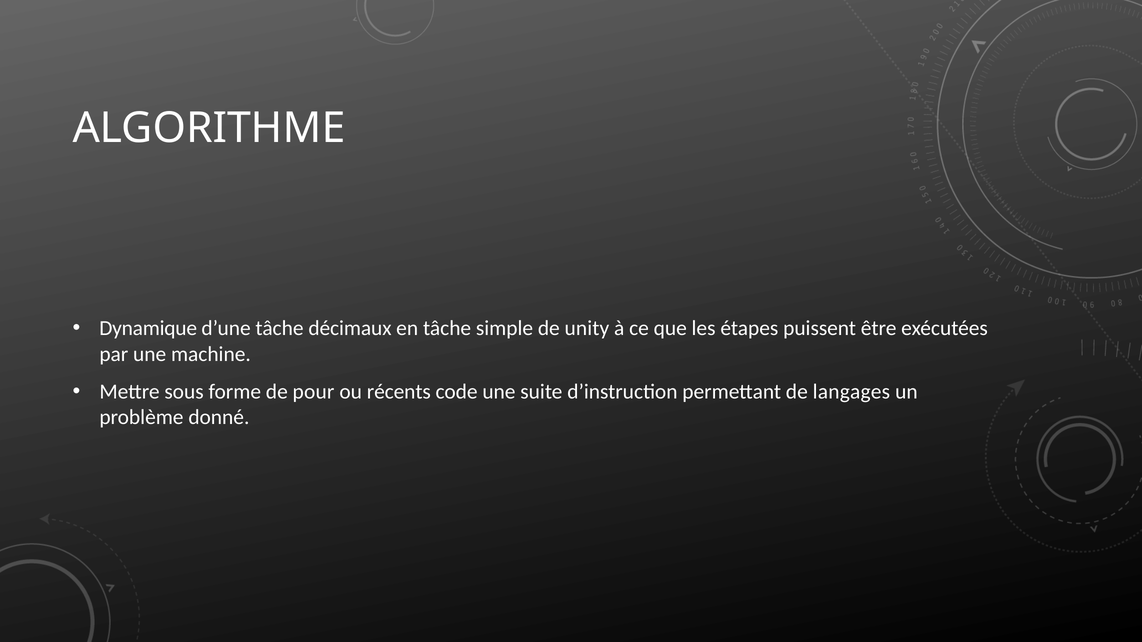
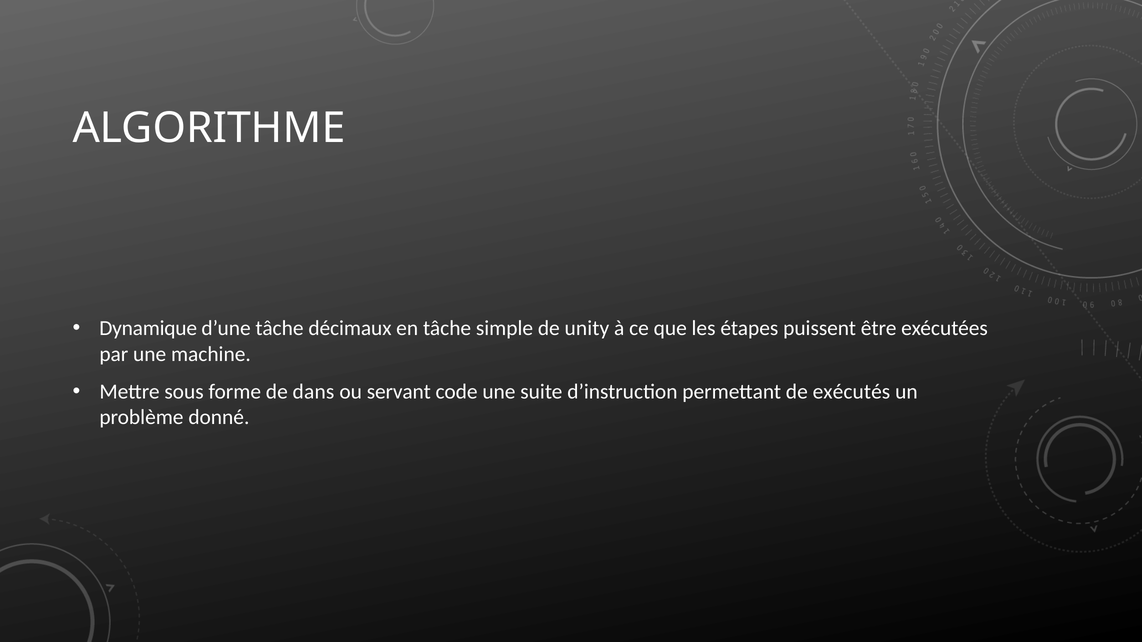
pour: pour -> dans (313, 392)
récents: récents -> servant (399, 392)
langages: langages -> exécutés (851, 392)
